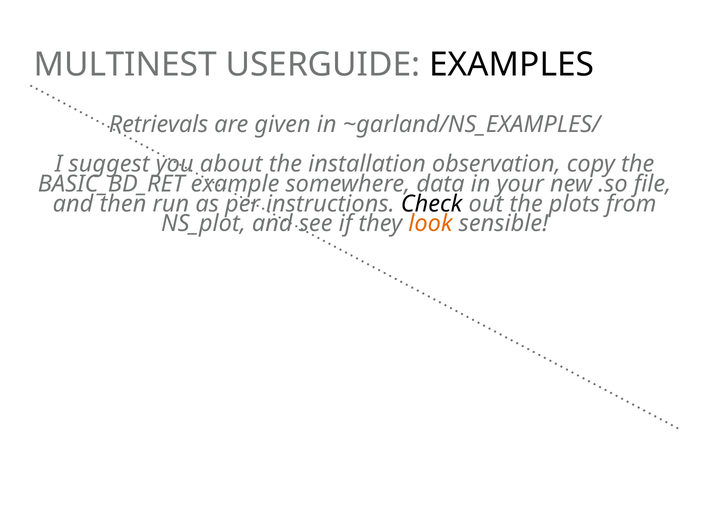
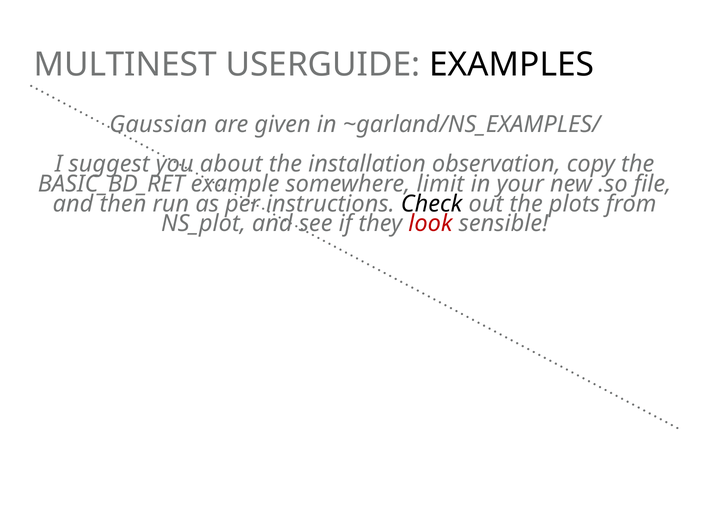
Retrievals: Retrievals -> Gaussian (158, 125)
data: data -> limit (440, 184)
look colour: orange -> red (430, 224)
